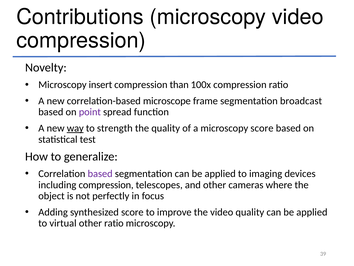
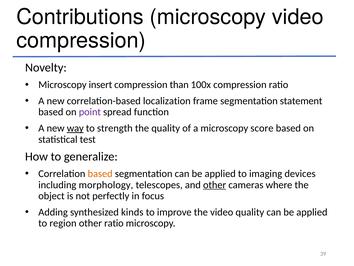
microscope: microscope -> localization (167, 101)
broadcast: broadcast -> statement (301, 101)
based colour: purple -> orange (100, 173)
including compression: compression -> morphology (106, 184)
other underline: none -> present (215, 184)
synthesized score: score -> kinds (132, 212)
virtual: virtual -> region (63, 223)
